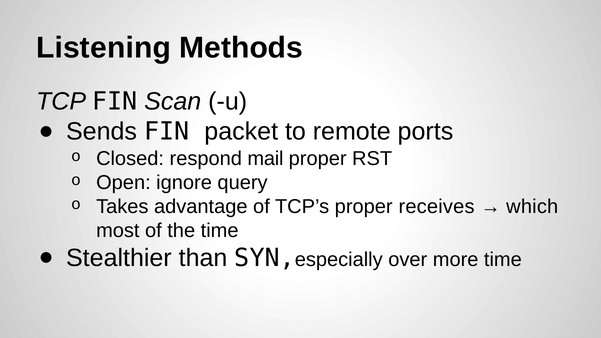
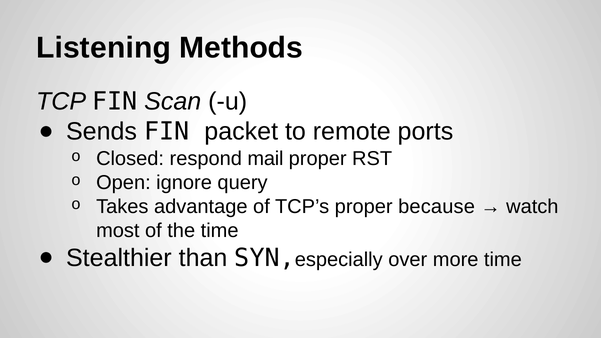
receives: receives -> because (437, 207)
which: which -> watch (532, 207)
